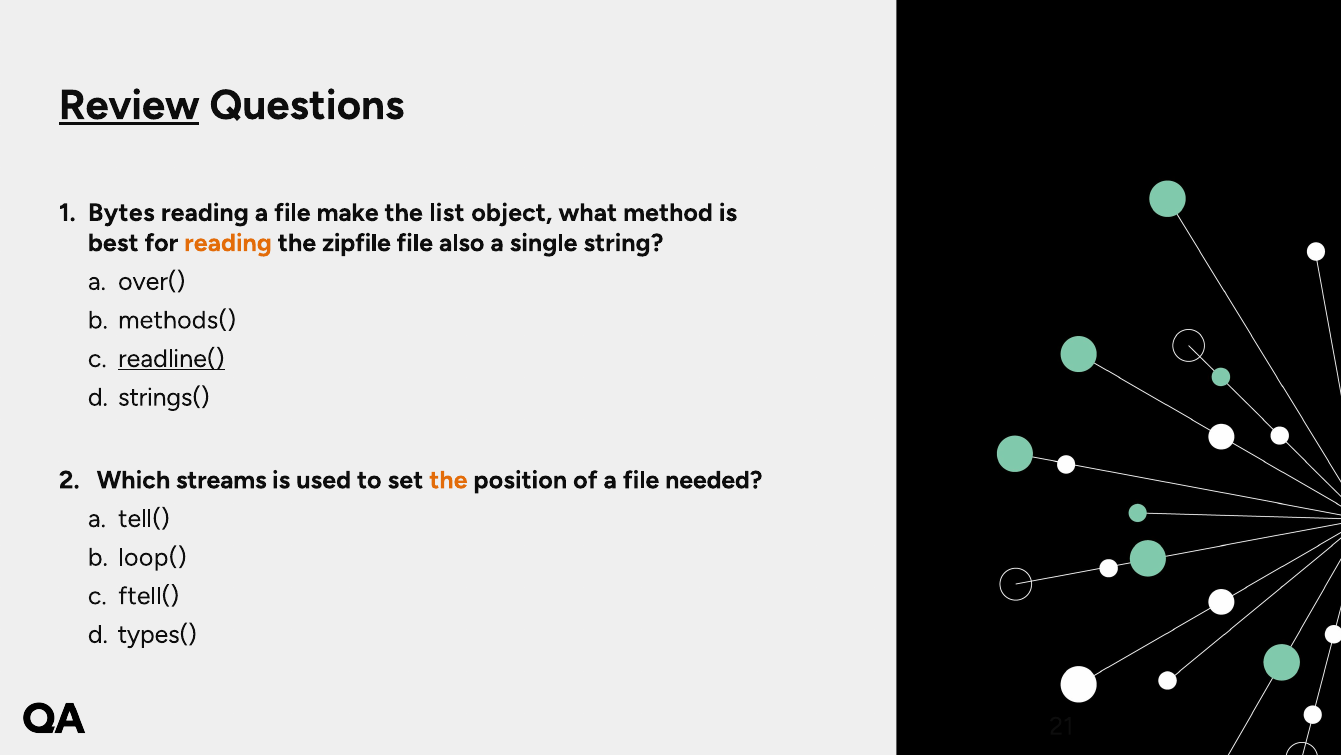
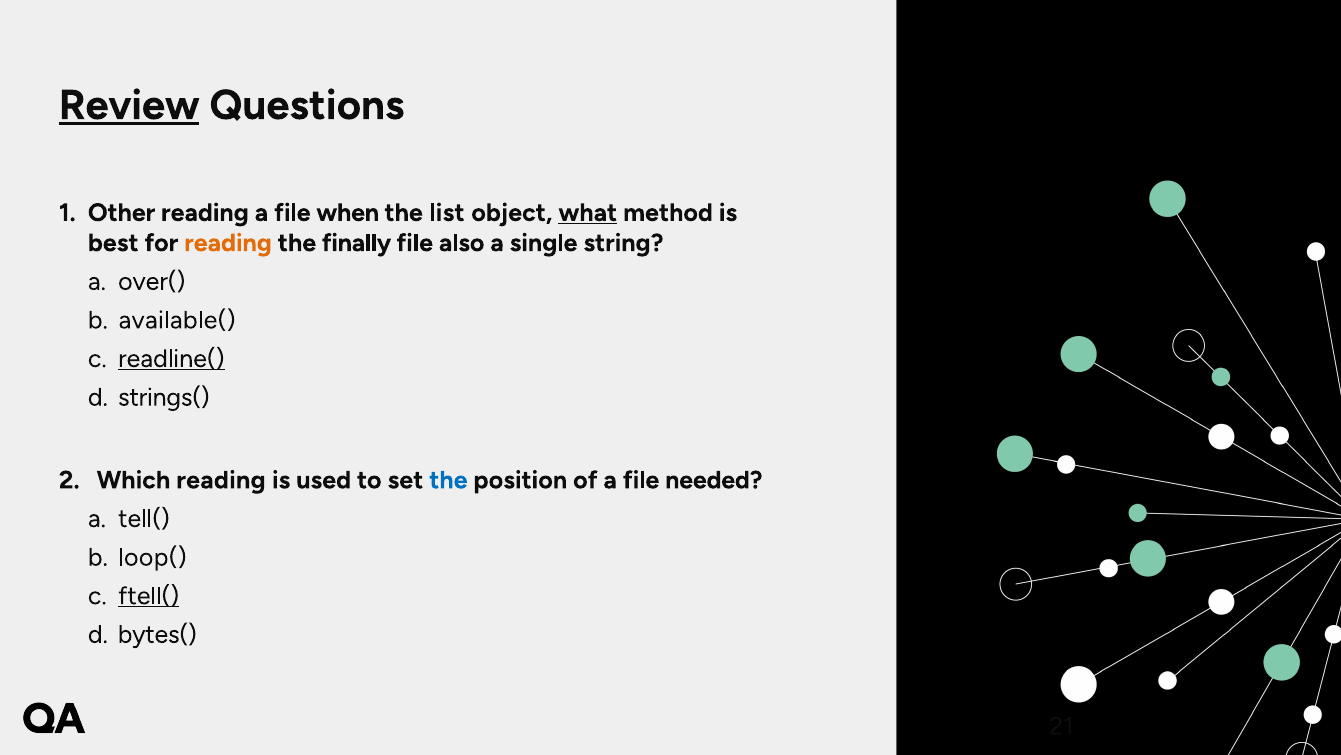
Bytes: Bytes -> Other (122, 212)
make: make -> when (348, 212)
what underline: none -> present (588, 212)
zipfile: zipfile -> finally (356, 243)
methods(: methods( -> available( (177, 320)
Which streams: streams -> reading (221, 480)
the colour: orange -> blue (448, 480)
ftell( underline: none -> present (149, 595)
types(: types( -> bytes( (157, 634)
